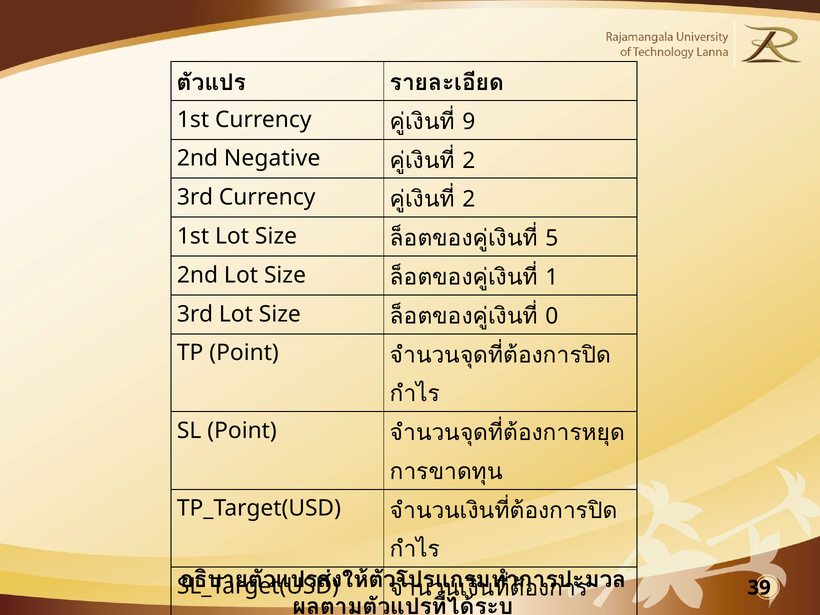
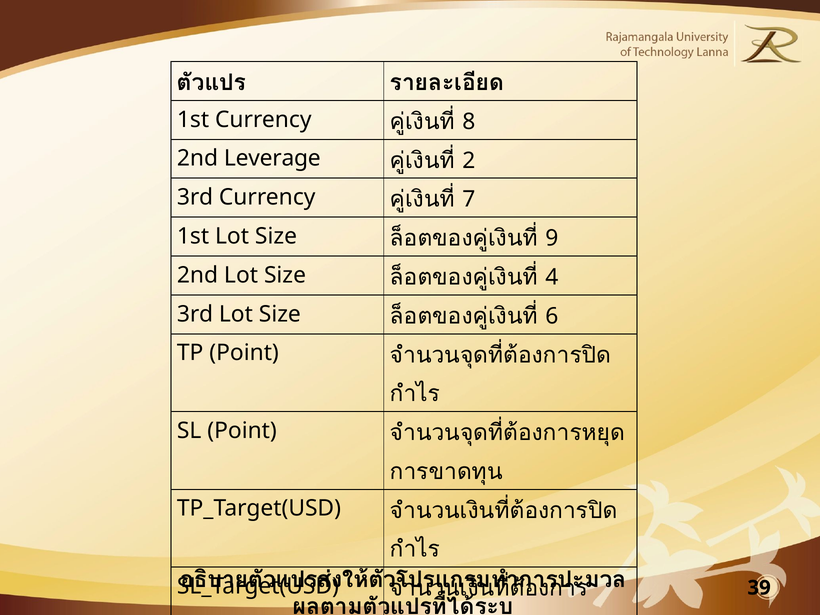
9: 9 -> 8 (469, 122)
Negative: Negative -> Leverage (272, 158)
2: 2 -> 7 (469, 199)
5: 5 -> 9 (552, 238)
1: 1 -> 4 (552, 277)
0: 0 -> 6 (552, 316)
